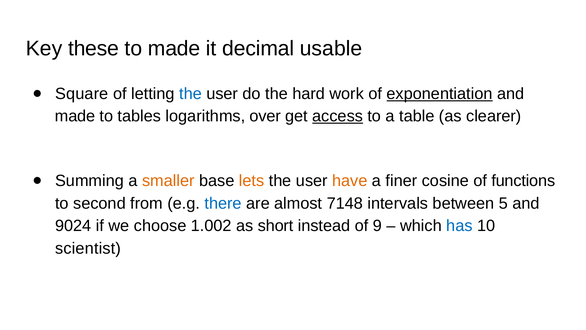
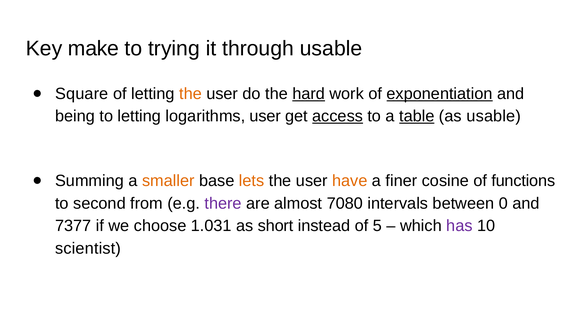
these: these -> make (94, 49)
to made: made -> trying (174, 49)
decimal: decimal -> through (258, 49)
the colour: blue -> orange (190, 94)
hard underline: none -> present (309, 94)
made: made -> being (75, 116)
to tables: tables -> letting (139, 116)
logarithms over: over -> user (265, 116)
table underline: none -> present (417, 116)
as clearer: clearer -> usable (494, 116)
there colour: blue -> purple (223, 203)
7148: 7148 -> 7080 (345, 203)
5: 5 -> 0 (503, 203)
9024: 9024 -> 7377 (73, 226)
1.002: 1.002 -> 1.031 (211, 226)
9: 9 -> 5 (377, 226)
has colour: blue -> purple (459, 226)
